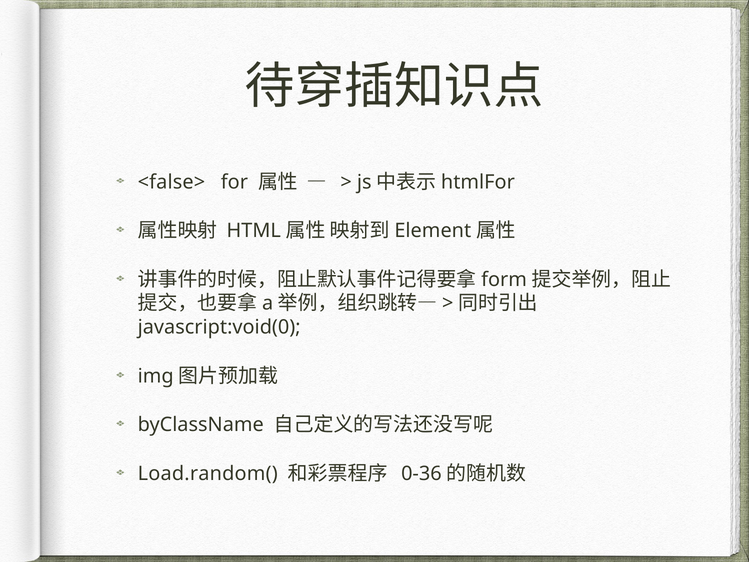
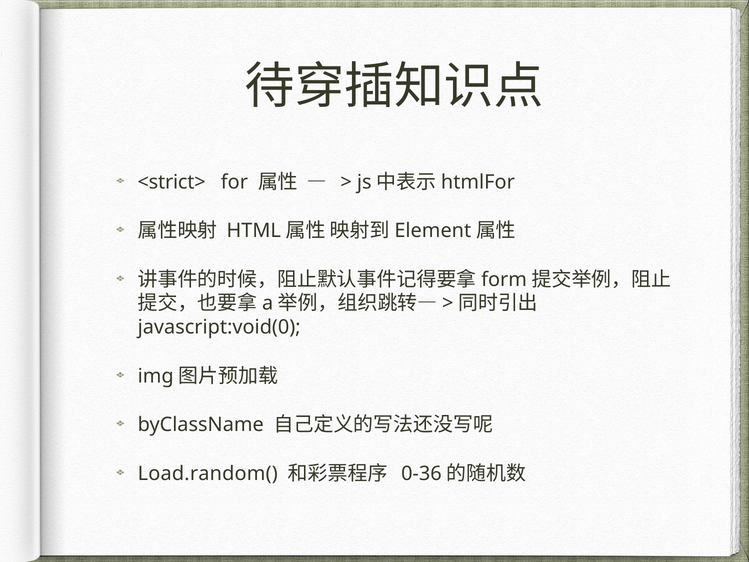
<false>: <false> -> <strict> (172, 182)
